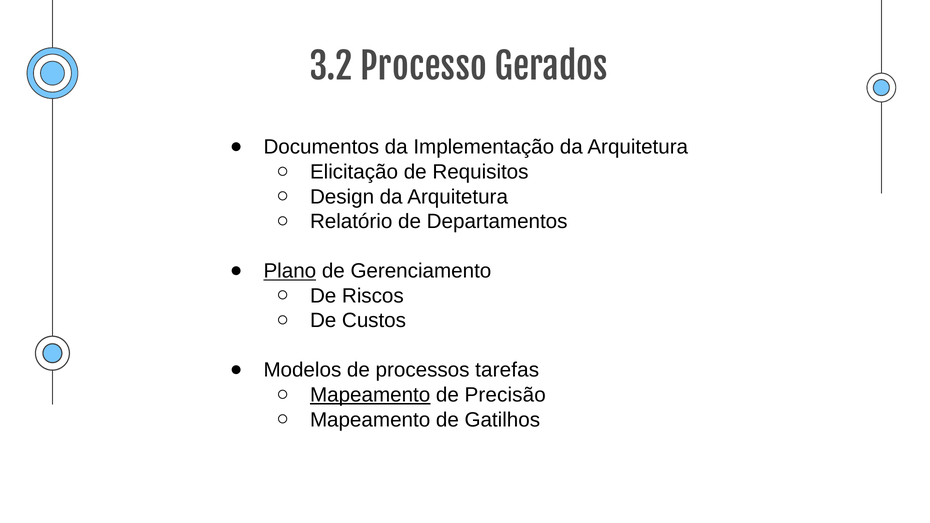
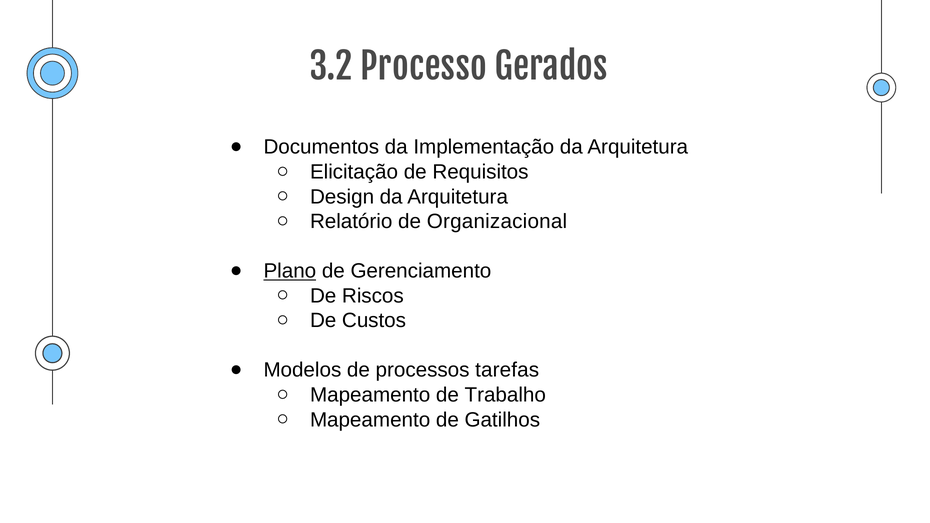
Departamentos: Departamentos -> Organizacional (497, 222)
Mapeamento underline: present -> none (370, 395)
Precisão: Precisão -> Trabalho (505, 395)
